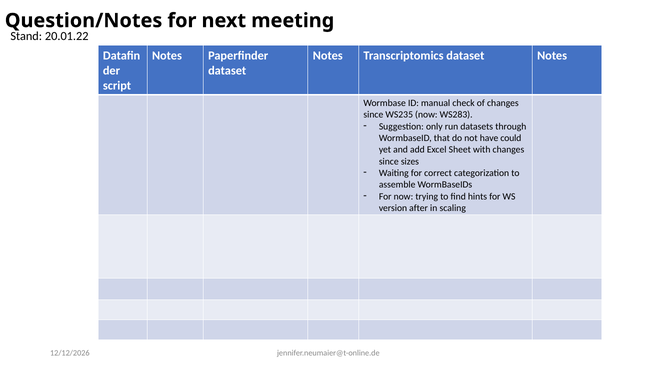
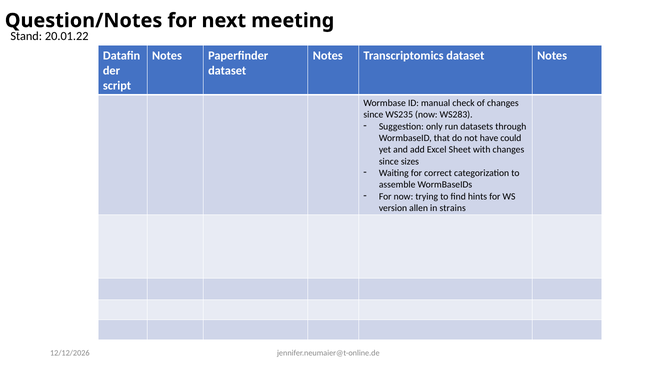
after: after -> allen (419, 208)
scaling: scaling -> strains (453, 208)
